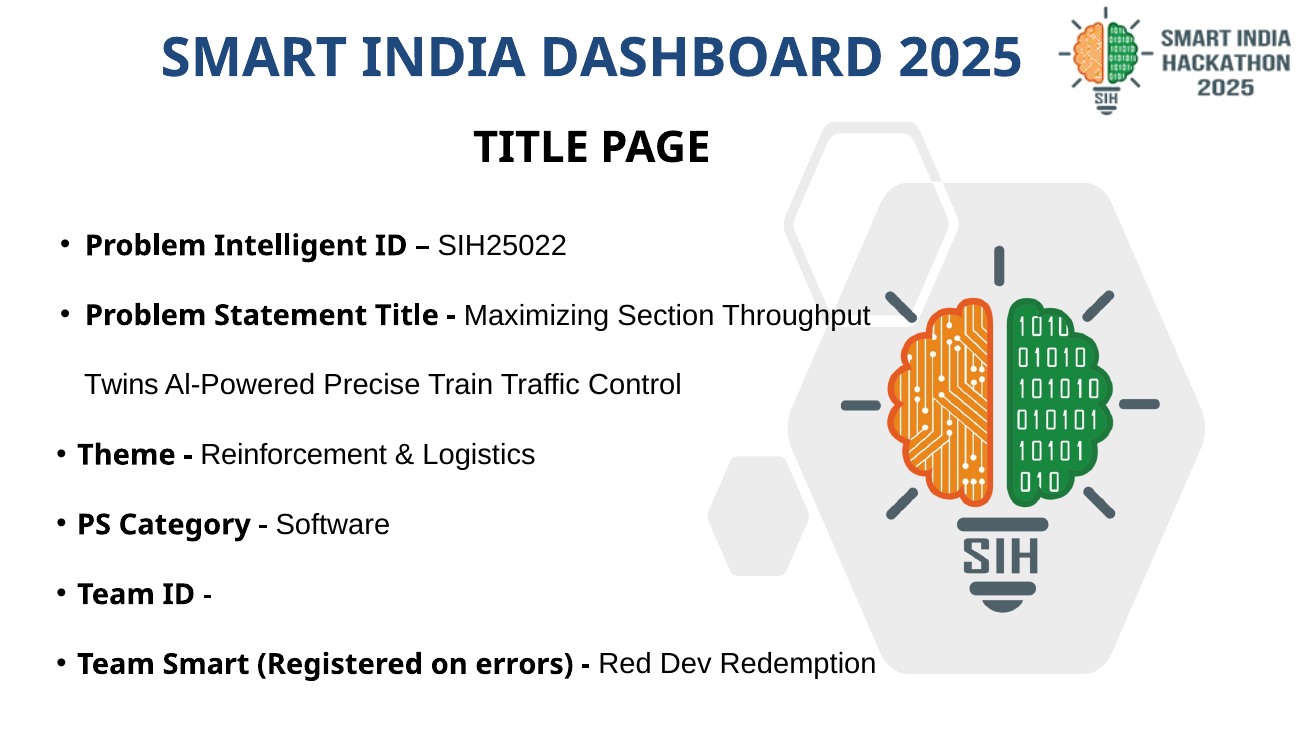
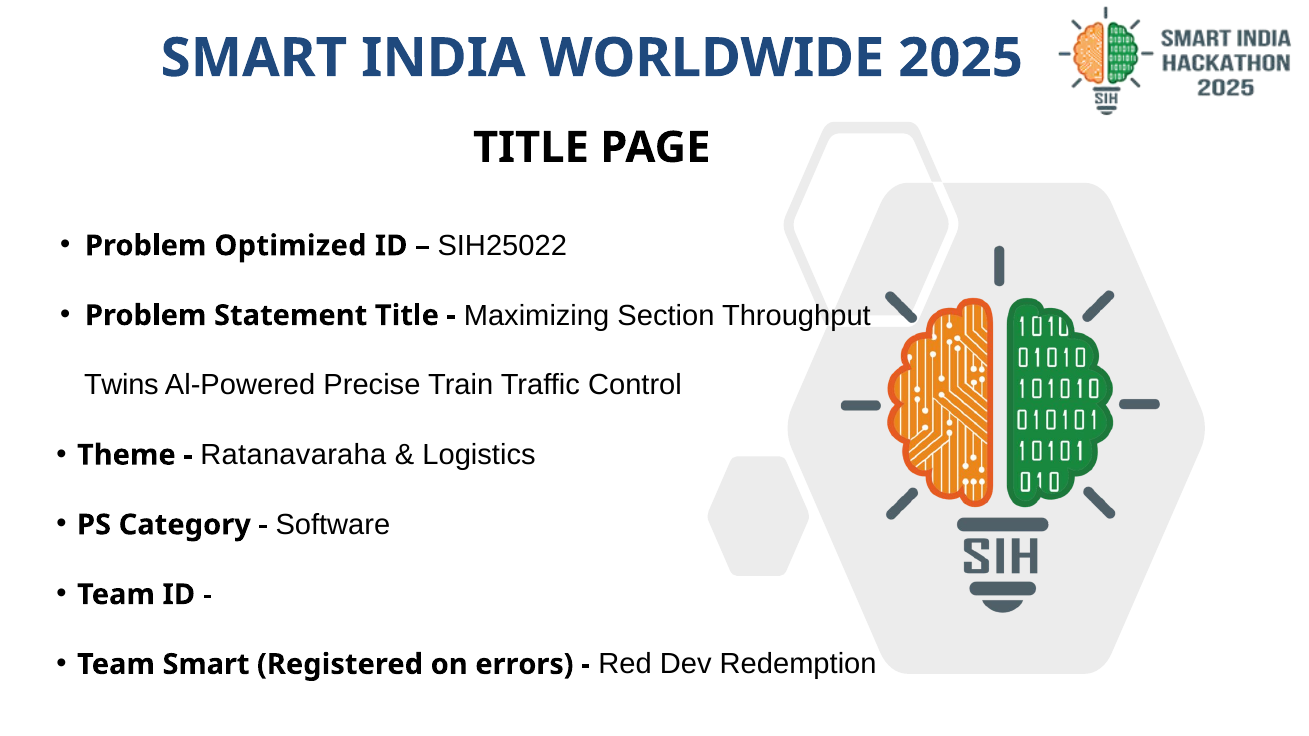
DASHBOARD: DASHBOARD -> WORLDWIDE (712, 58)
Intelligent: Intelligent -> Optimized (291, 246)
Reinforcement: Reinforcement -> Ratanavaraha (293, 455)
